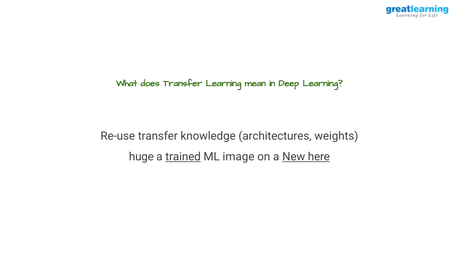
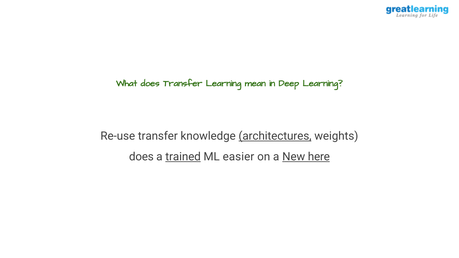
architectures underline: none -> present (275, 136)
huge: huge -> does (141, 157)
image: image -> easier (238, 157)
